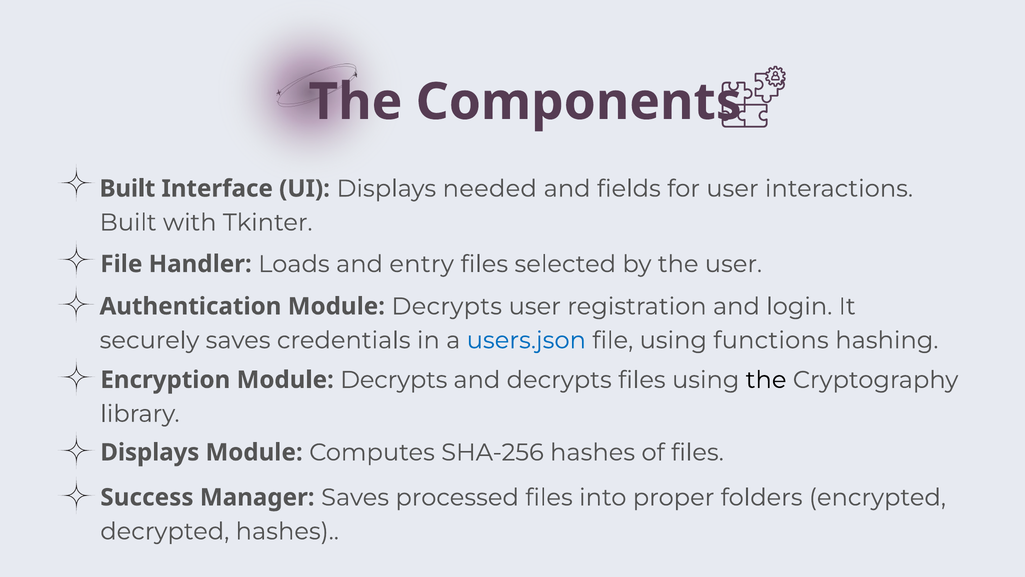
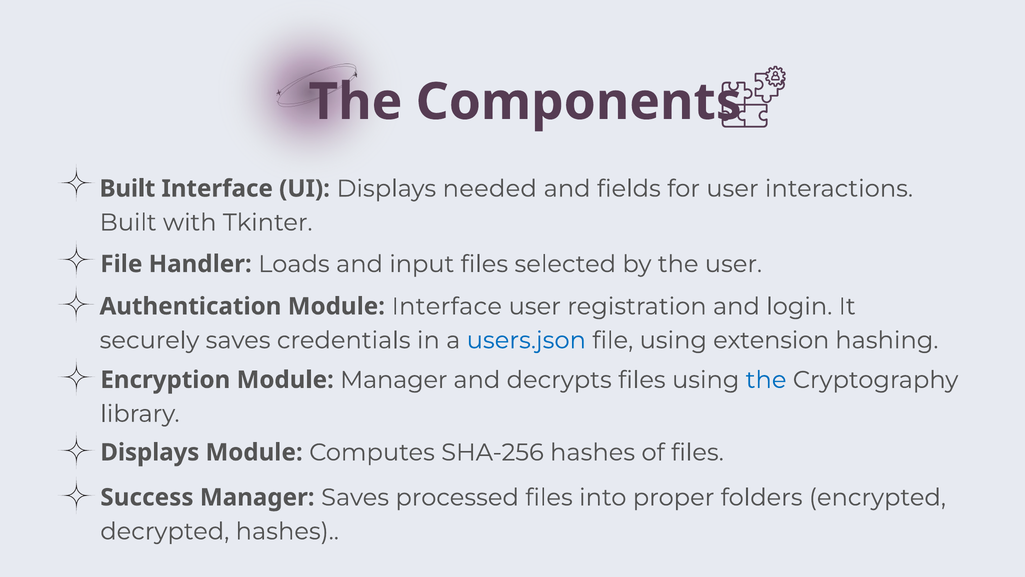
entry: entry -> input (422, 264)
Authentication Module Decrypts: Decrypts -> Interface (447, 306)
functions: functions -> extension (771, 340)
Encryption Module Decrypts: Decrypts -> Manager (394, 380)
the colour: black -> blue (766, 380)
